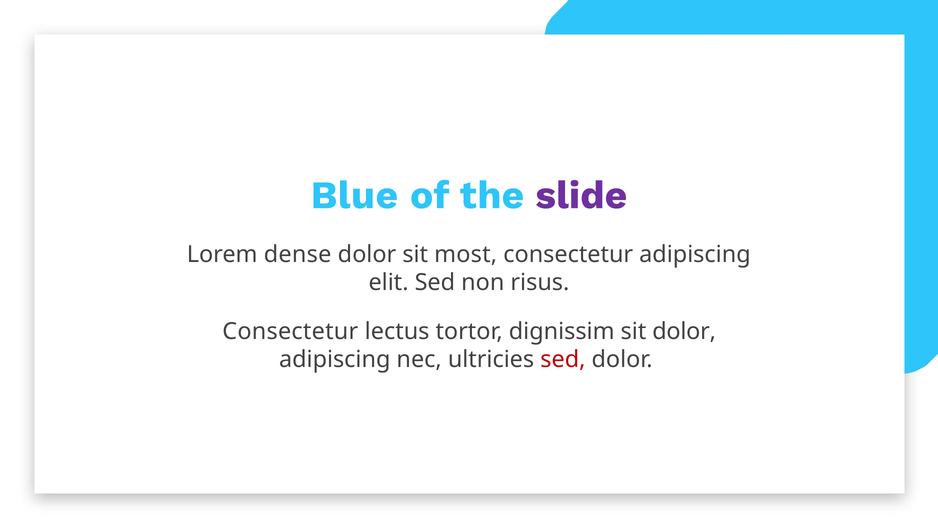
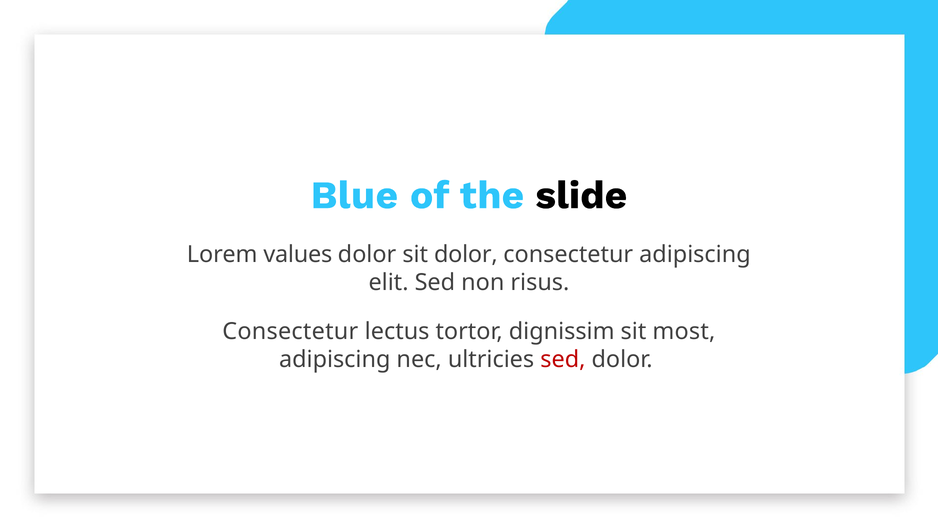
slide colour: purple -> black (581, 195)
dense: dense -> values (298, 254)
sit most: most -> dolor (466, 254)
sit dolor: dolor -> most (684, 331)
